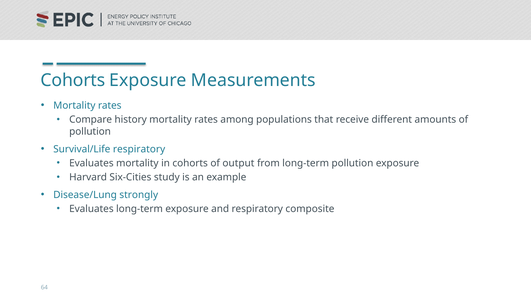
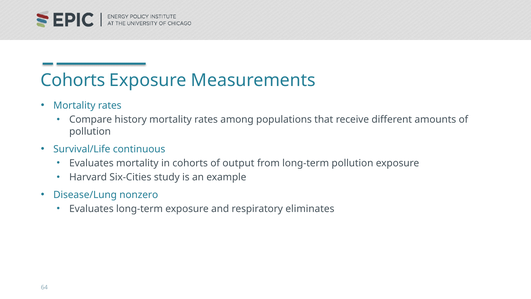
Survival/Life respiratory: respiratory -> continuous (139, 149)
strongly: strongly -> nonzero (139, 195)
composite: composite -> eliminates (310, 209)
